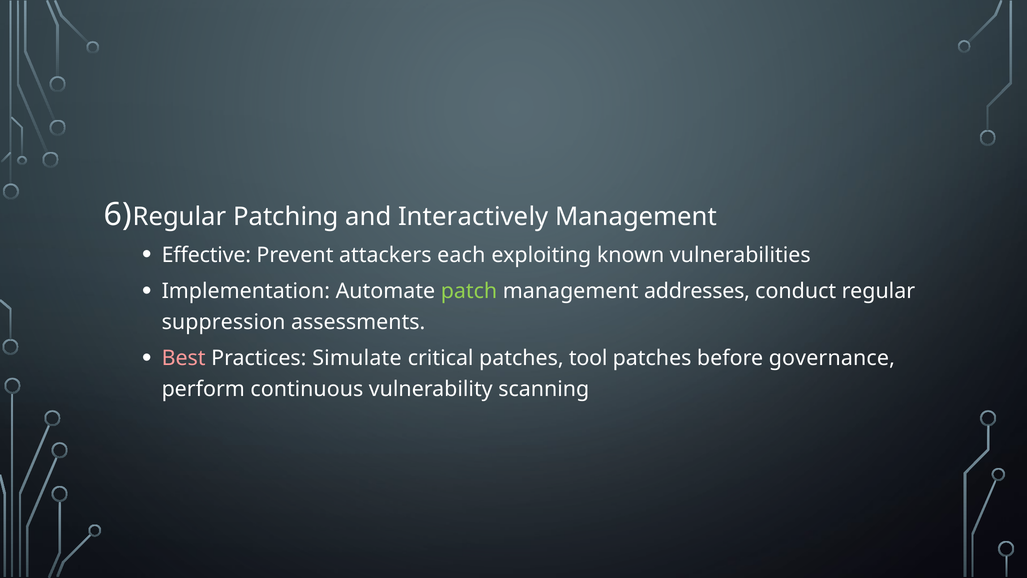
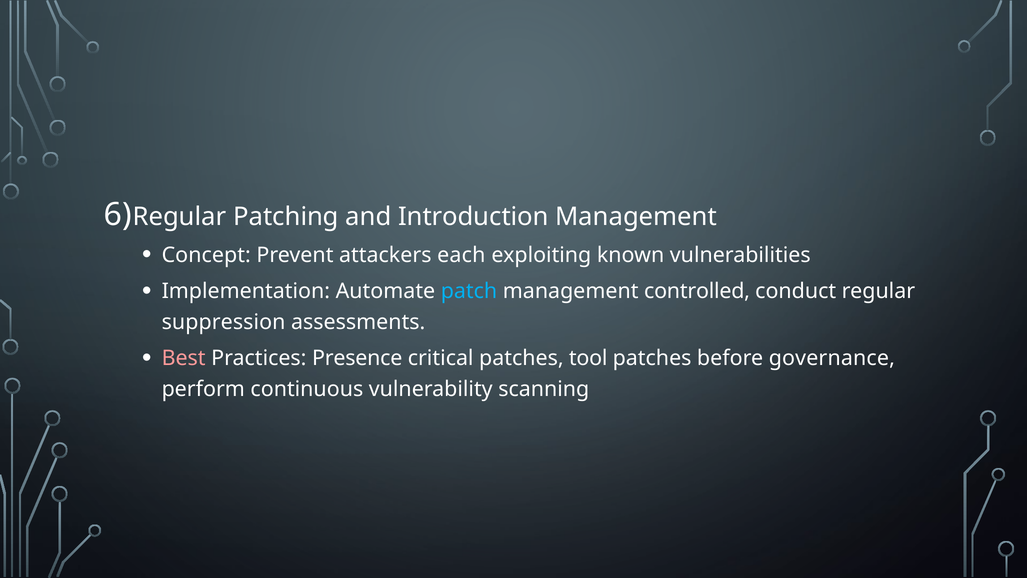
Interactively: Interactively -> Introduction (473, 217)
Effective: Effective -> Concept (206, 255)
patch colour: light green -> light blue (469, 291)
addresses: addresses -> controlled (697, 291)
Simulate: Simulate -> Presence (357, 358)
